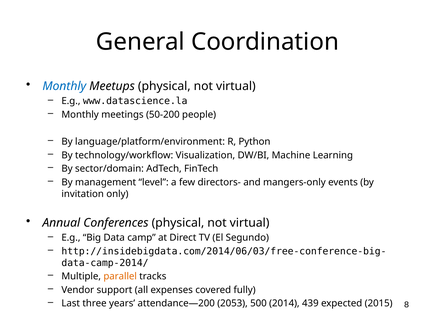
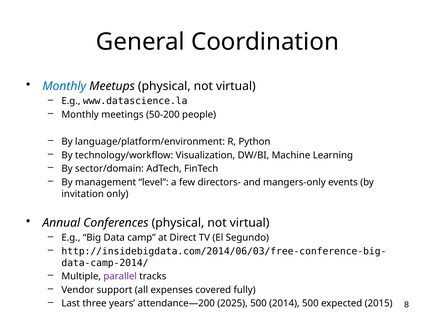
parallel colour: orange -> purple (120, 277)
2053: 2053 -> 2025 (232, 304)
2014 439: 439 -> 500 (310, 304)
